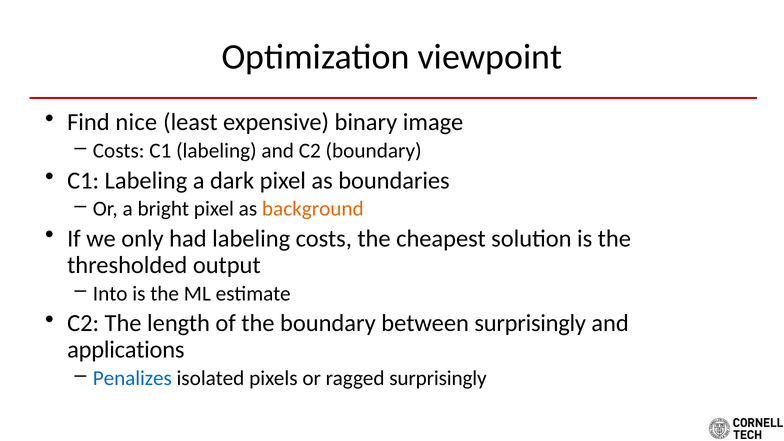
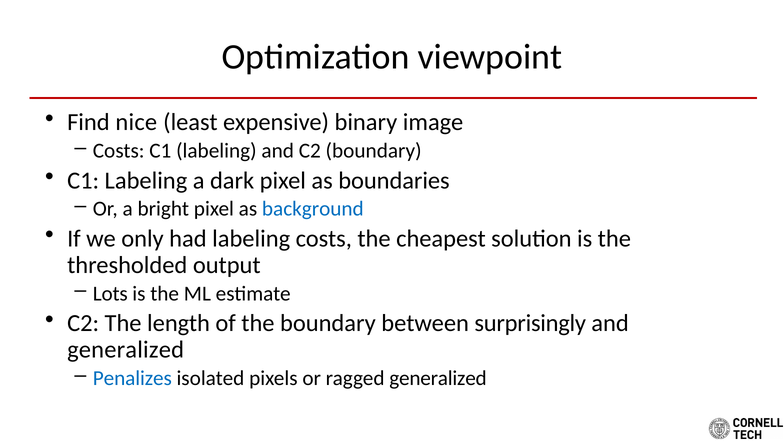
background colour: orange -> blue (313, 209)
Into: Into -> Lots (110, 293)
applications: applications -> generalized (126, 350)
ragged surprisingly: surprisingly -> generalized (438, 378)
